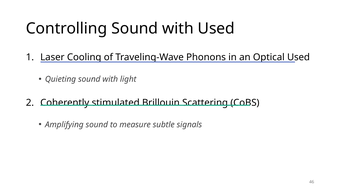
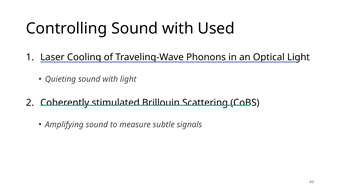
Used: Used -> Light (298, 57)
